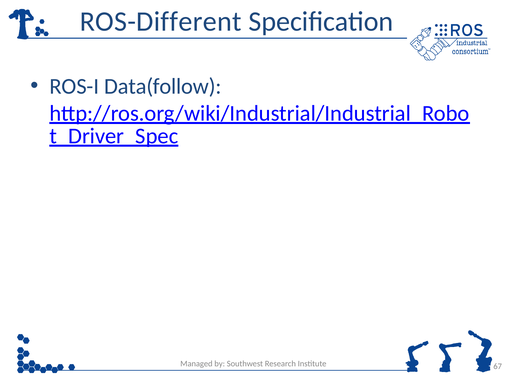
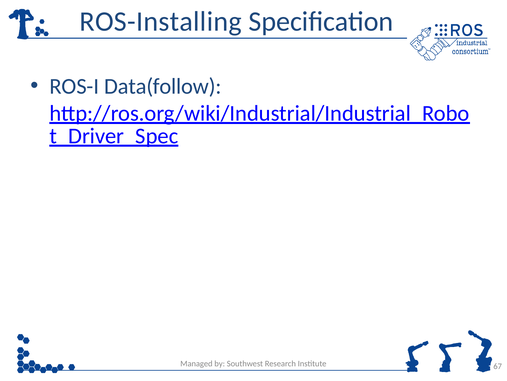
ROS-Different: ROS-Different -> ROS-Installing (161, 21)
